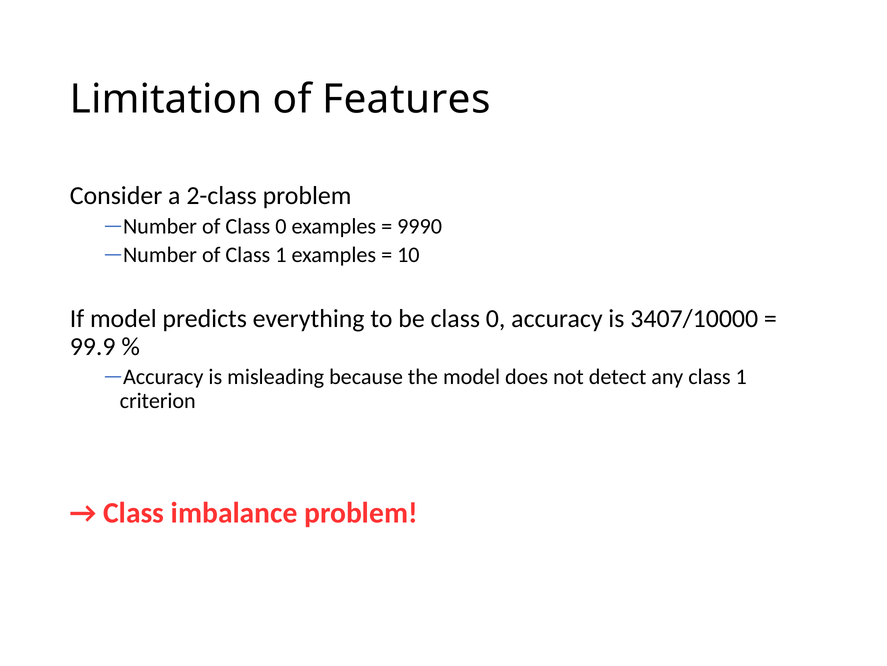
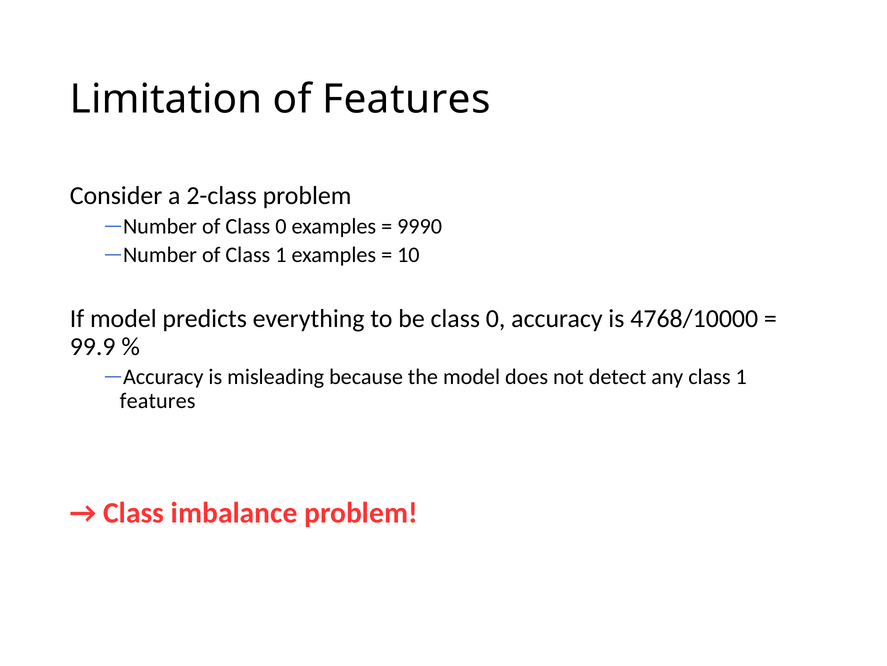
3407/10000: 3407/10000 -> 4768/10000 (694, 318)
criterion: criterion -> features (158, 401)
